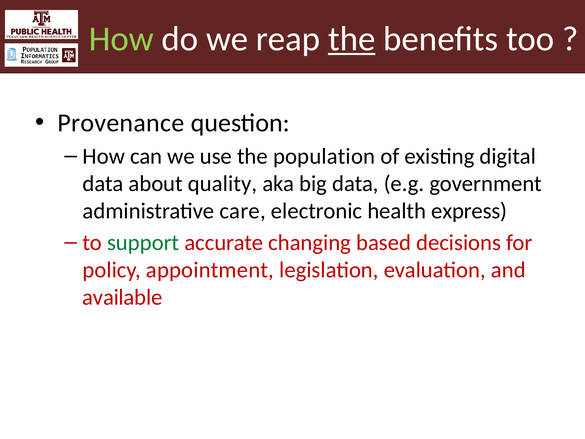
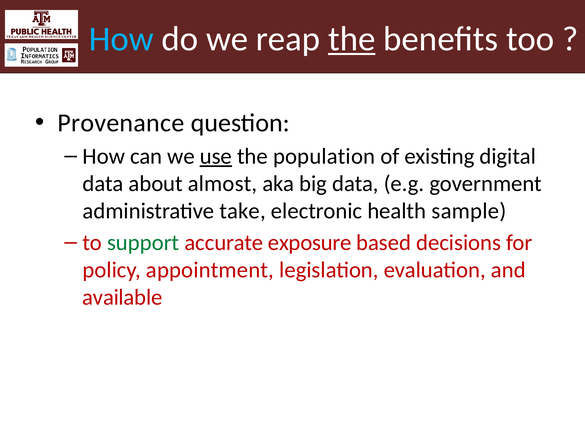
How colour: light green -> light blue (121, 39)
use underline: none -> present (216, 156)
quality: quality -> almost (223, 184)
care: care -> take (243, 211)
express: express -> sample (469, 211)
changing: changing -> exposure (310, 243)
